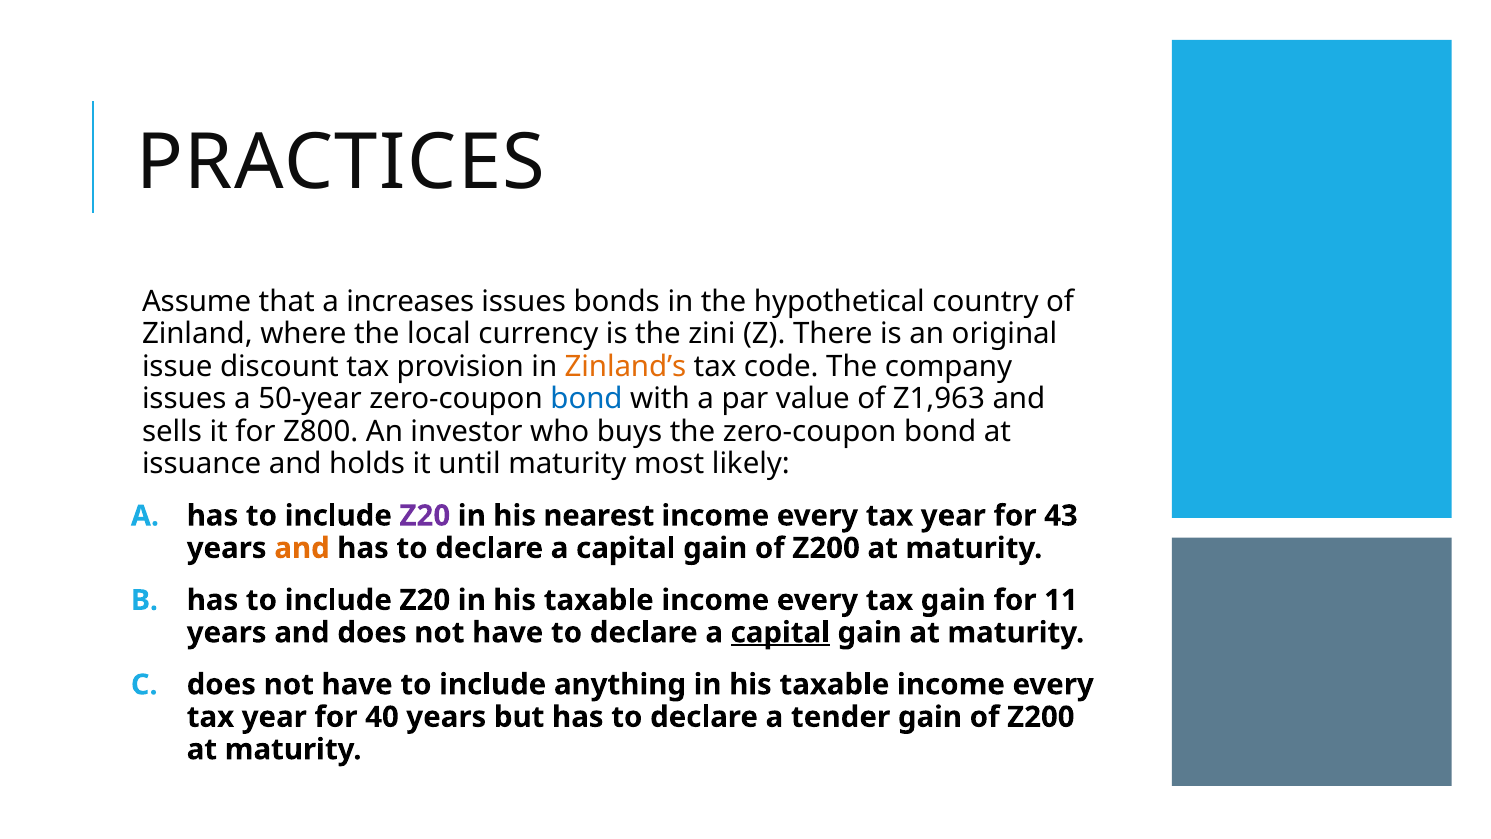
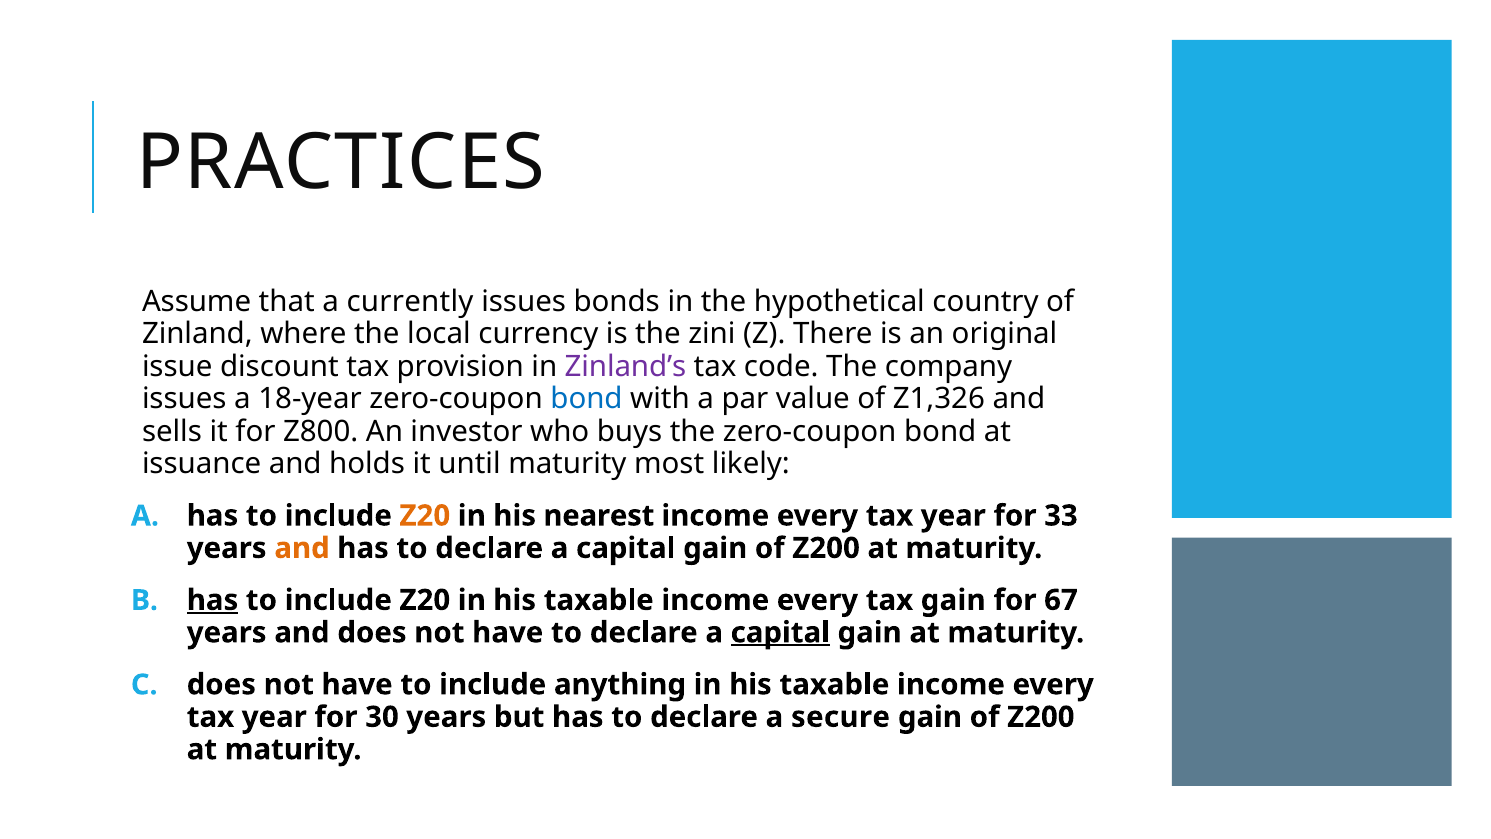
increases: increases -> currently (410, 301)
Zinland’s colour: orange -> purple (625, 366)
50-year: 50-year -> 18-year (310, 399)
Z1,963: Z1,963 -> Z1,326 (939, 399)
Z20 colour: purple -> orange (425, 516)
43: 43 -> 33 (1061, 516)
has underline: none -> present (213, 600)
11: 11 -> 67 (1061, 600)
40: 40 -> 30 (382, 717)
tender: tender -> secure (840, 717)
